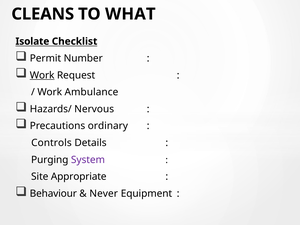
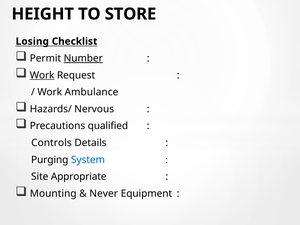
CLEANS: CLEANS -> HEIGHT (43, 14)
WHAT: WHAT -> STORE (131, 14)
Isolate: Isolate -> Losing (32, 41)
Number underline: none -> present (83, 58)
ordinary: ordinary -> qualified (108, 126)
System colour: purple -> blue (88, 160)
Behaviour: Behaviour -> Mounting (53, 194)
